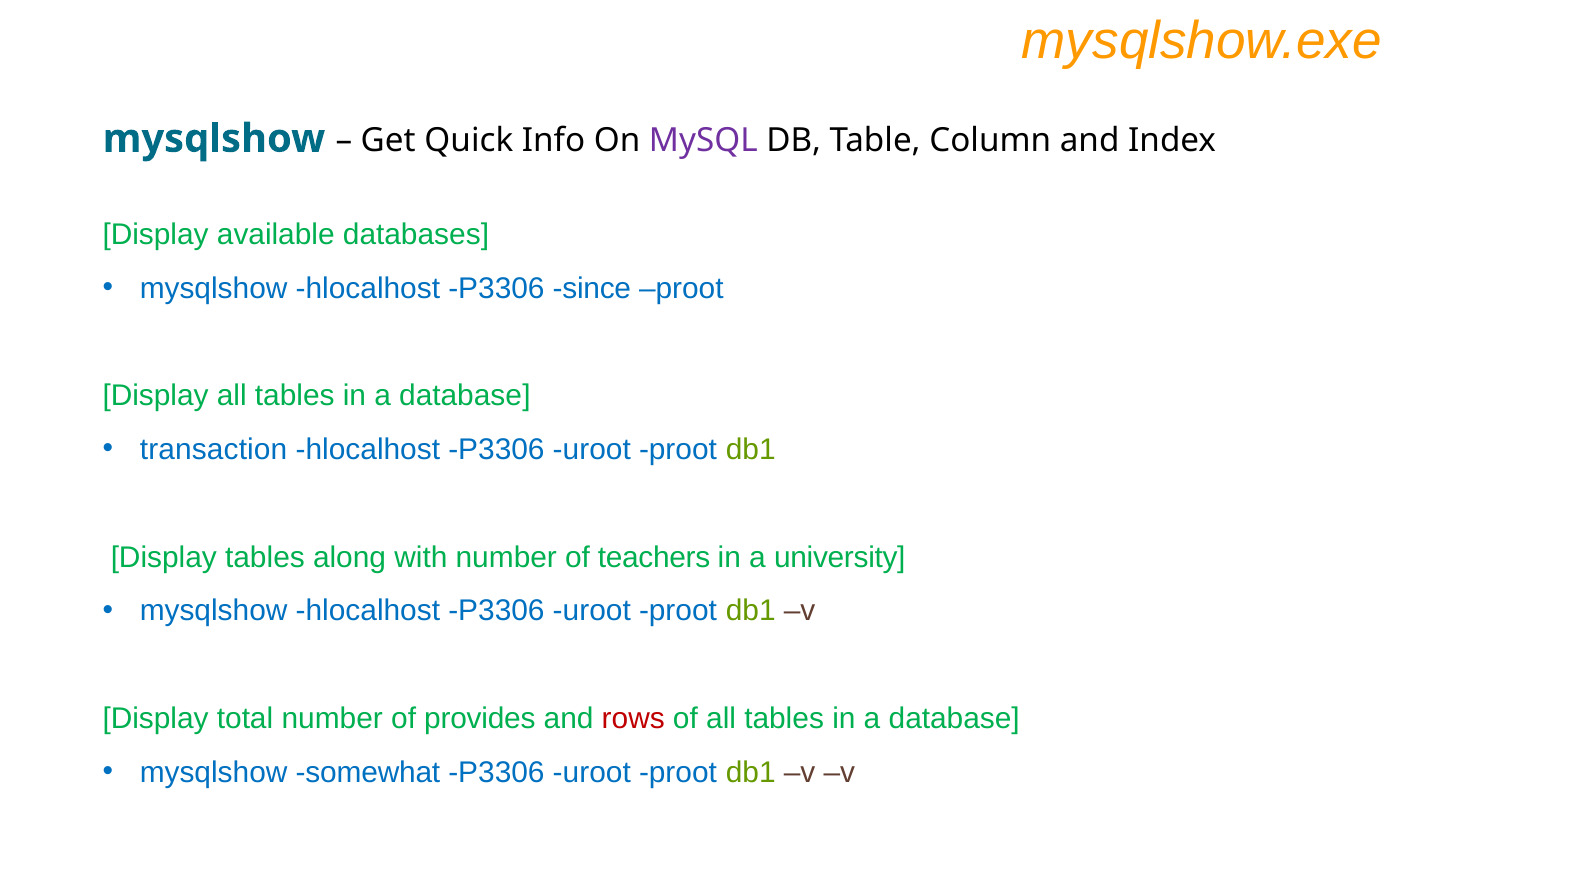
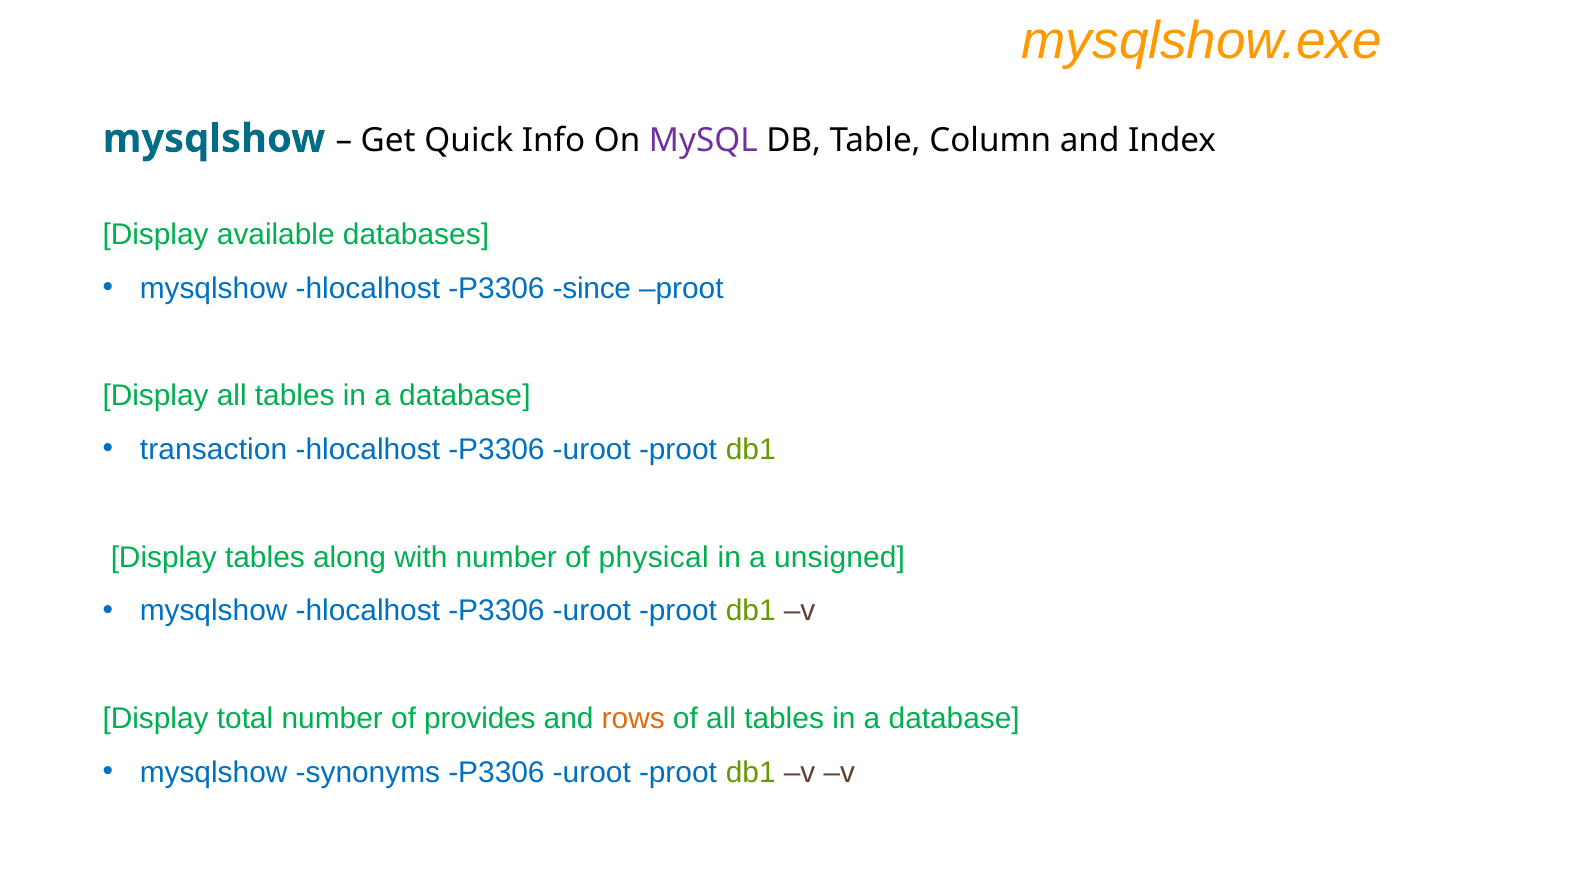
teachers: teachers -> physical (654, 557)
university: university -> unsigned (840, 557)
rows colour: red -> orange (633, 719)
somewhat: somewhat -> synonyms (368, 772)
